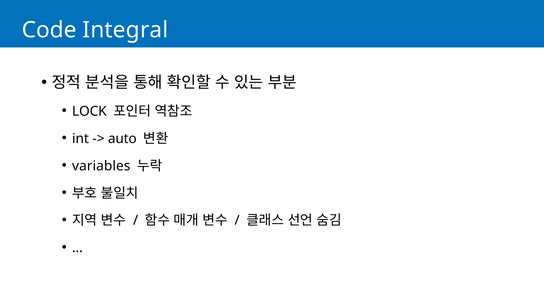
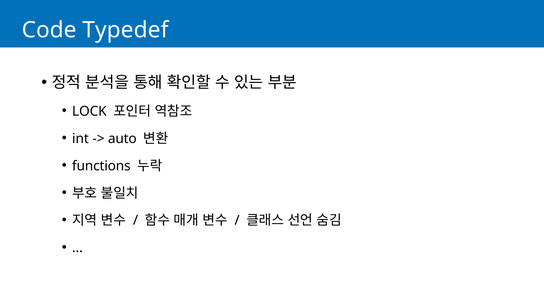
Integral: Integral -> Typedef (126, 30)
variables: variables -> functions (101, 166)
